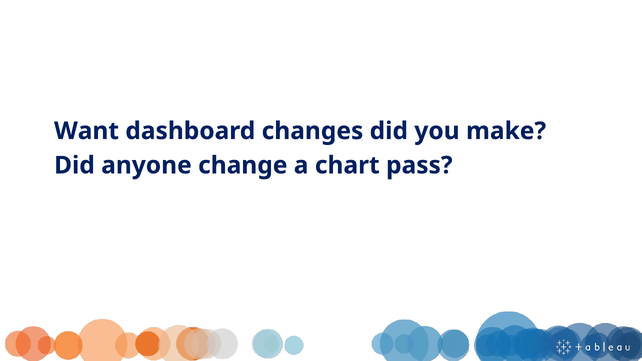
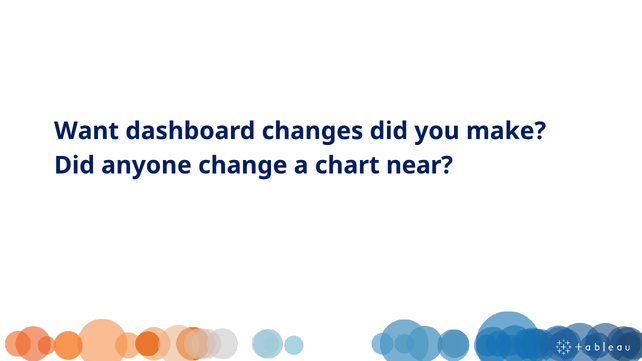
pass: pass -> near (419, 165)
